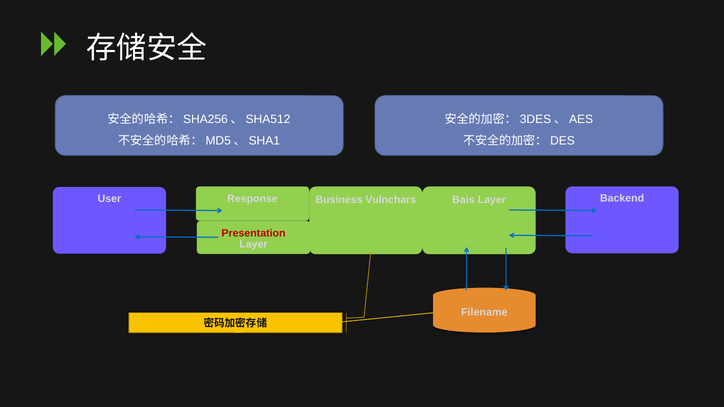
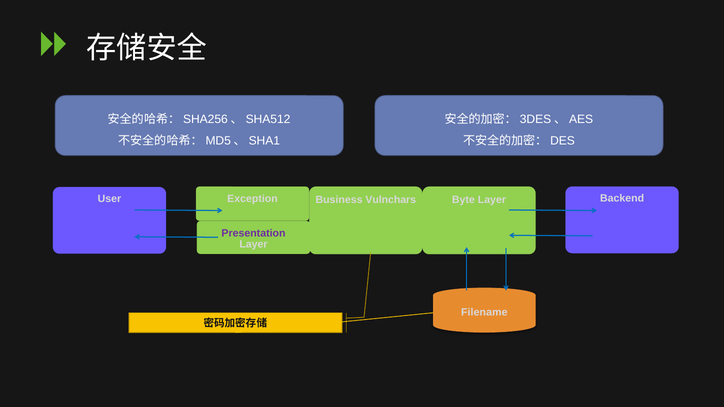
Response: Response -> Exception (252, 199)
Bais: Bais -> Byte (463, 200)
Presentation colour: red -> purple (253, 233)
